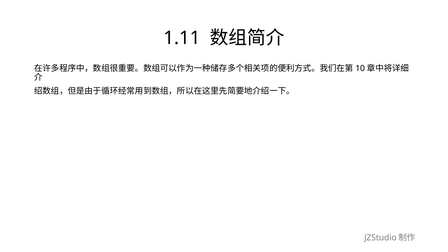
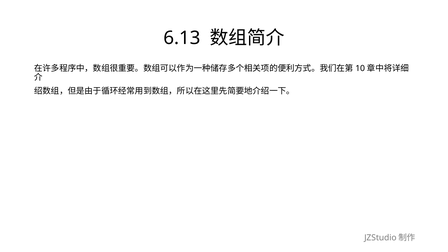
1.11: 1.11 -> 6.13 (182, 38)
